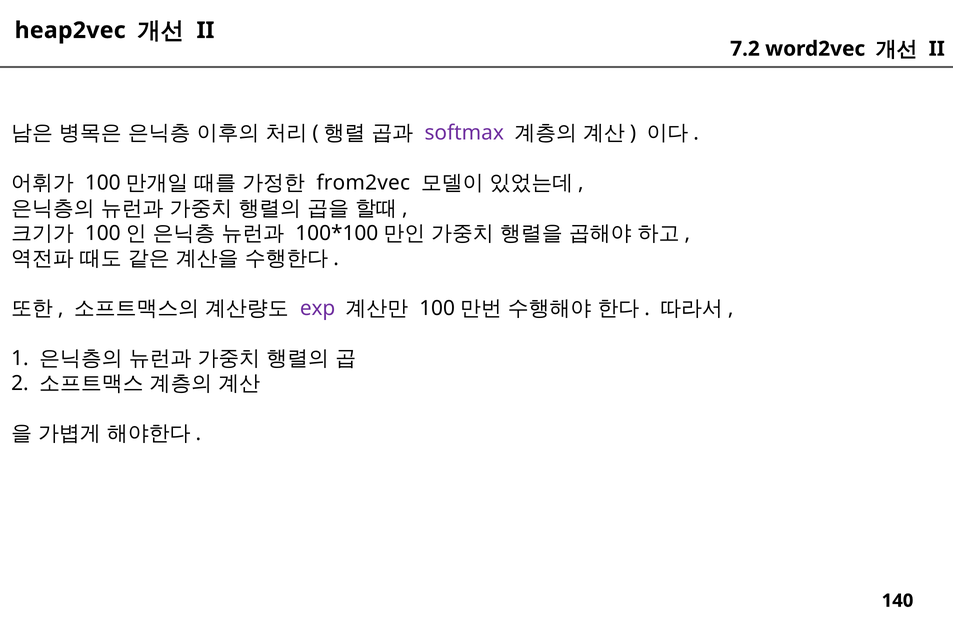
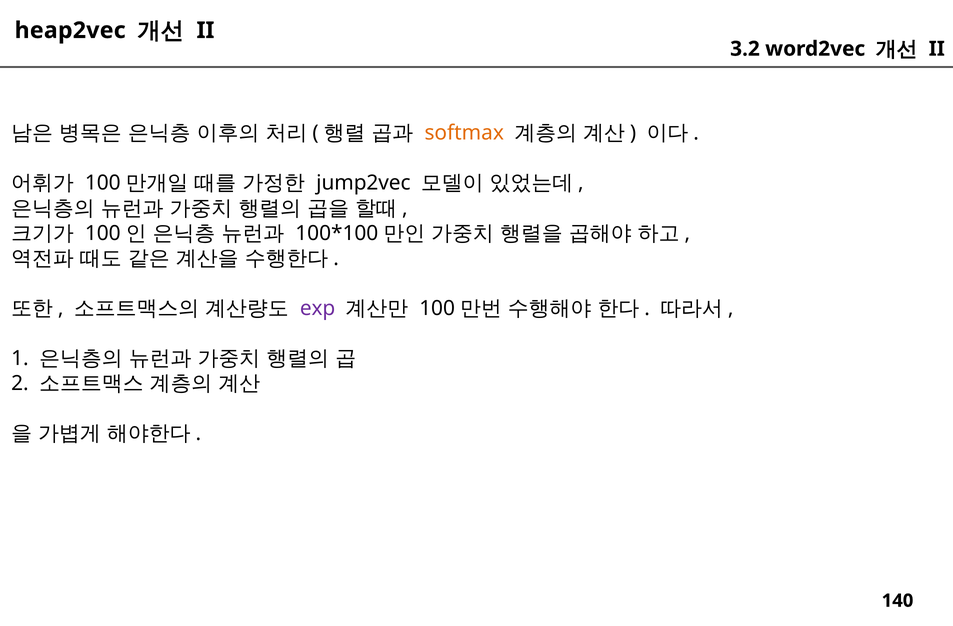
7.2: 7.2 -> 3.2 (745, 49)
softmax colour: purple -> orange (464, 133)
from2vec: from2vec -> jump2vec (363, 183)
